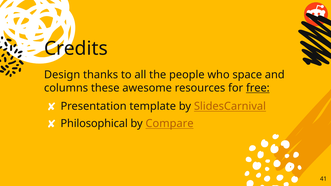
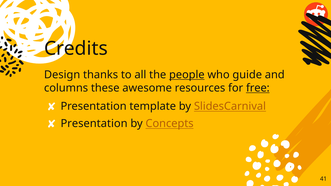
people underline: none -> present (187, 75)
space: space -> guide (247, 75)
Philosophical: Philosophical -> Presentation (94, 124)
Compare: Compare -> Concepts (170, 124)
